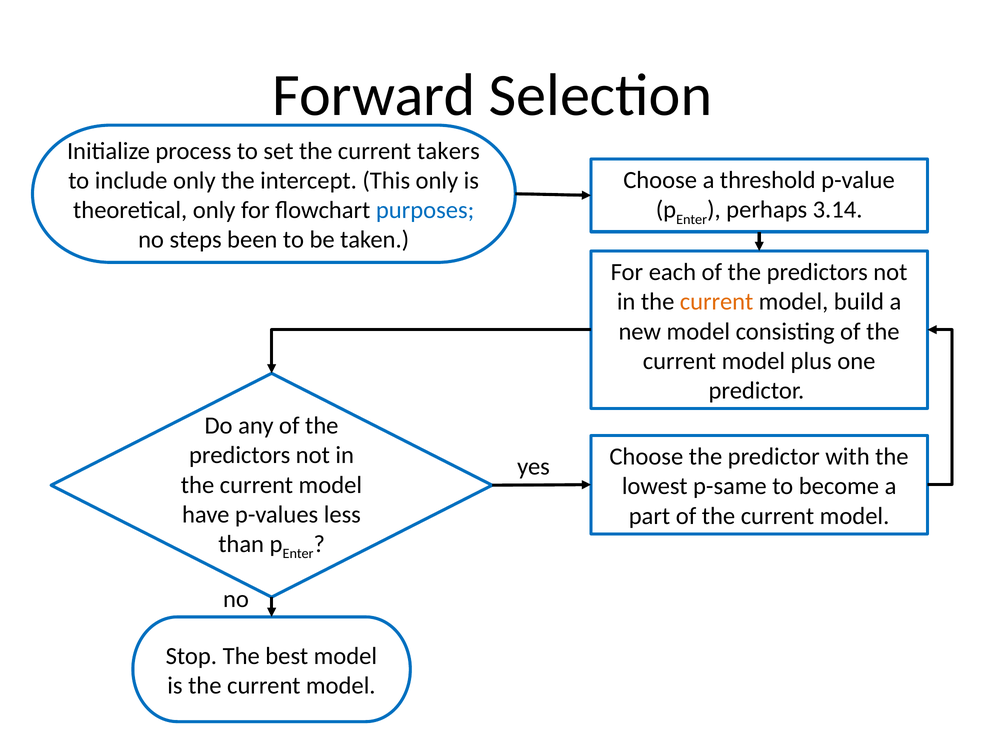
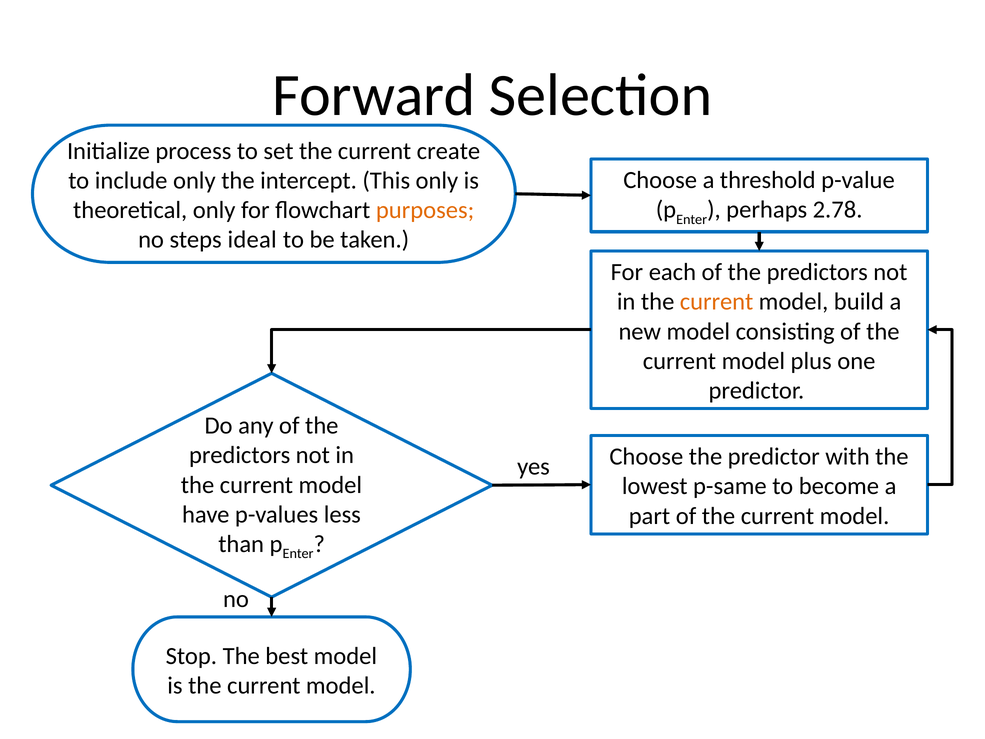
takers: takers -> create (448, 151)
3.14: 3.14 -> 2.78 (838, 210)
purposes colour: blue -> orange (425, 210)
been: been -> ideal (252, 240)
